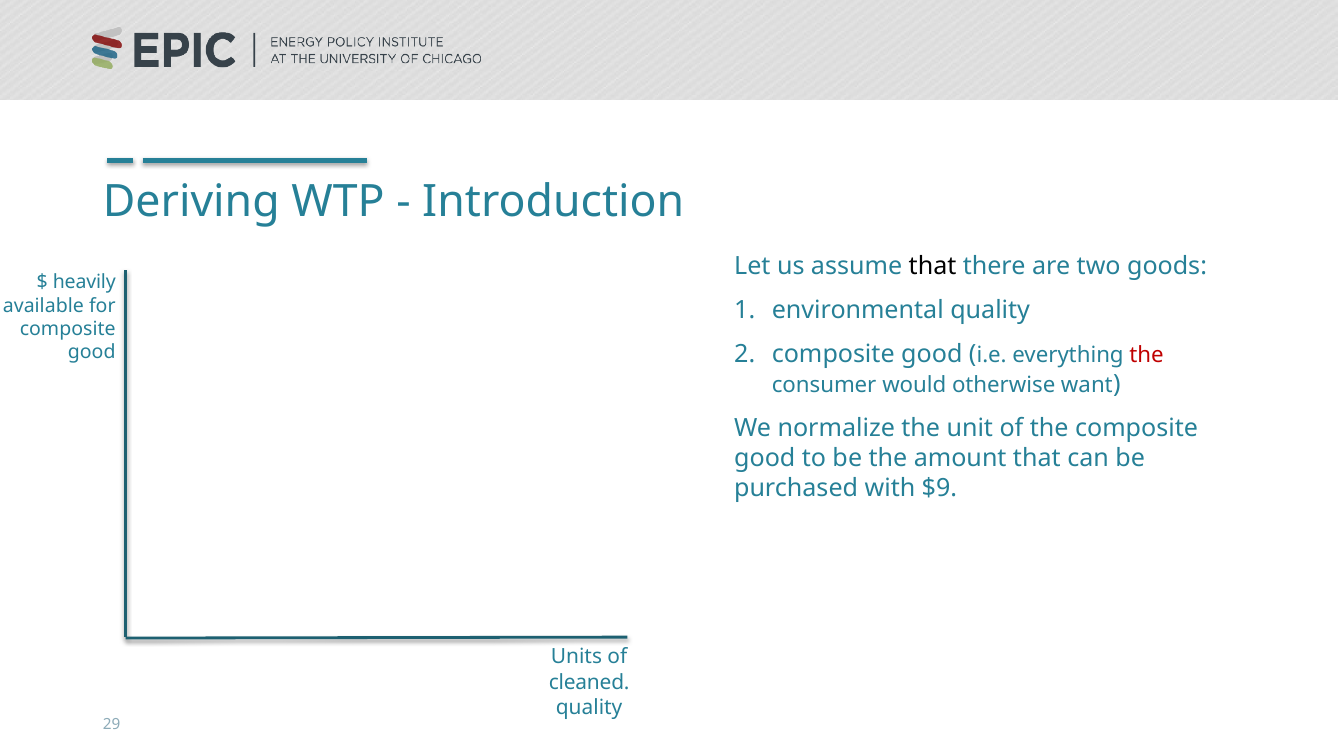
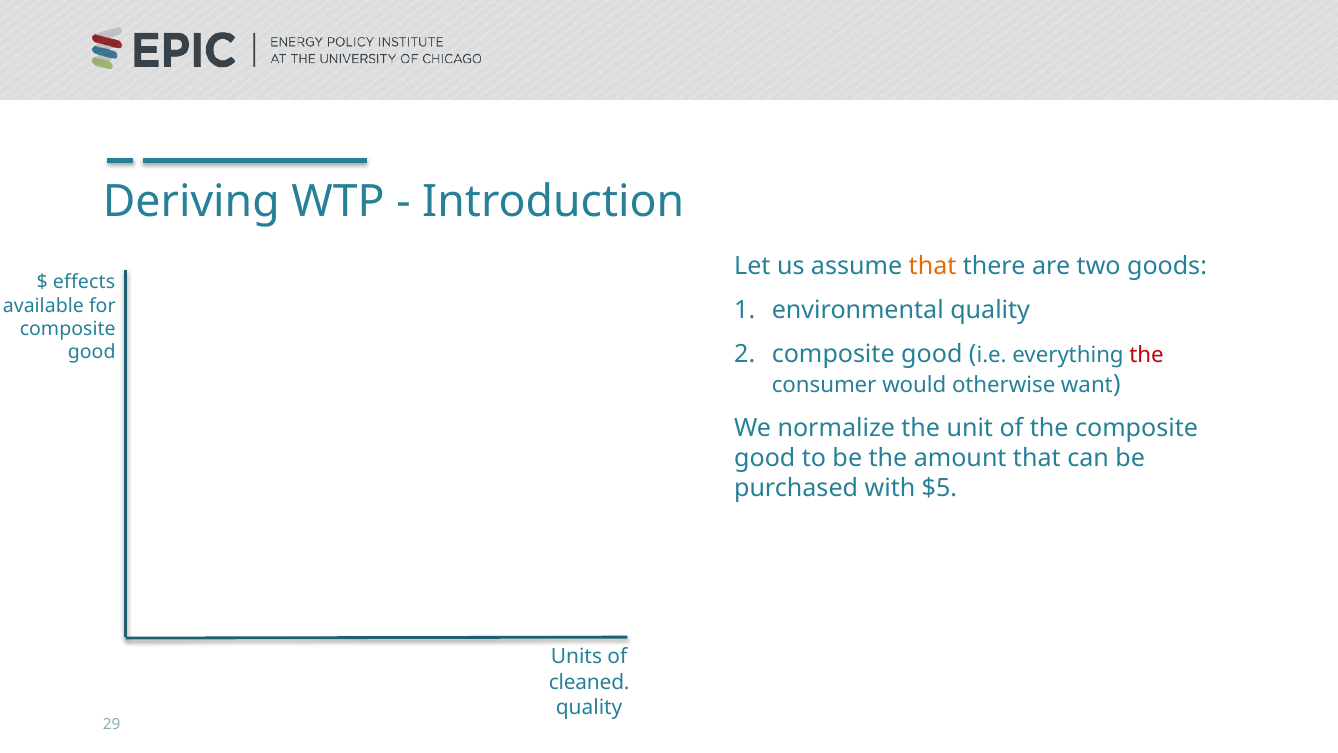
that colour: black -> orange (933, 266)
heavily: heavily -> effects (84, 282)
$9: $9 -> $5 (939, 488)
